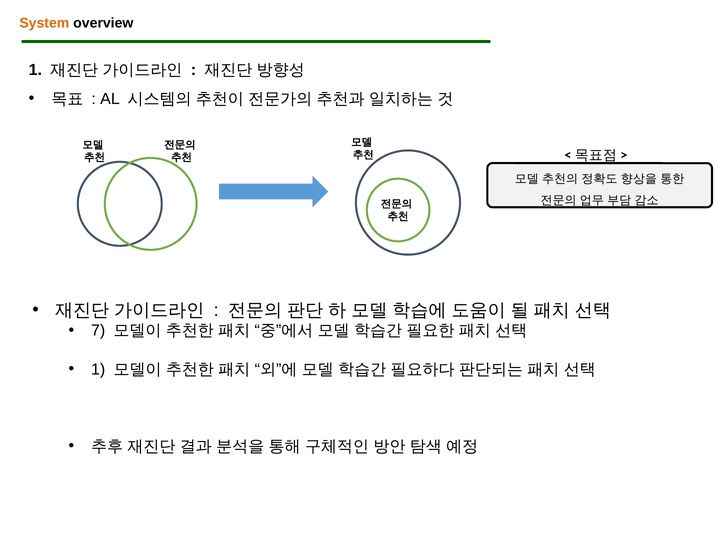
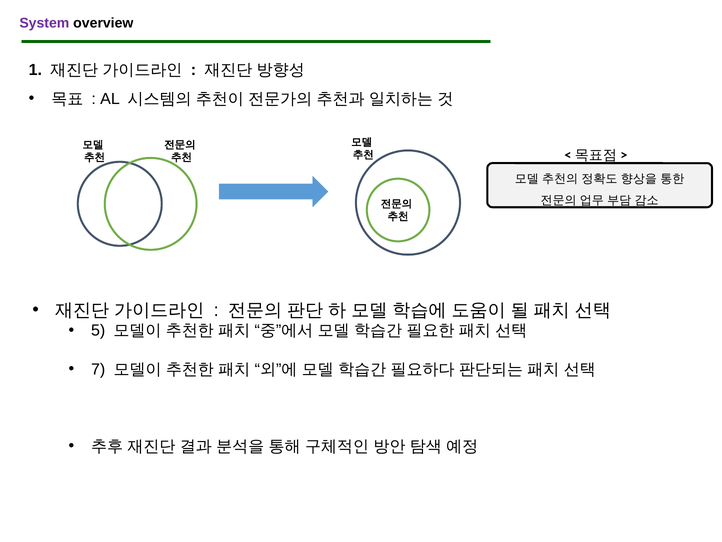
System colour: orange -> purple (44, 23)
7: 7 -> 5 (98, 330)
1: 1 -> 7 (98, 369)
